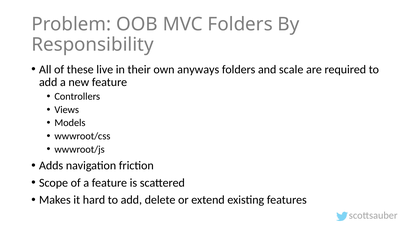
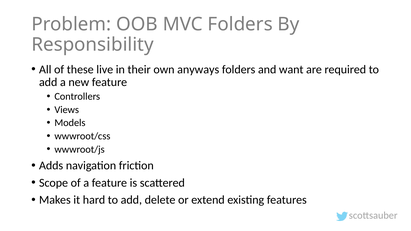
scale: scale -> want (291, 69)
